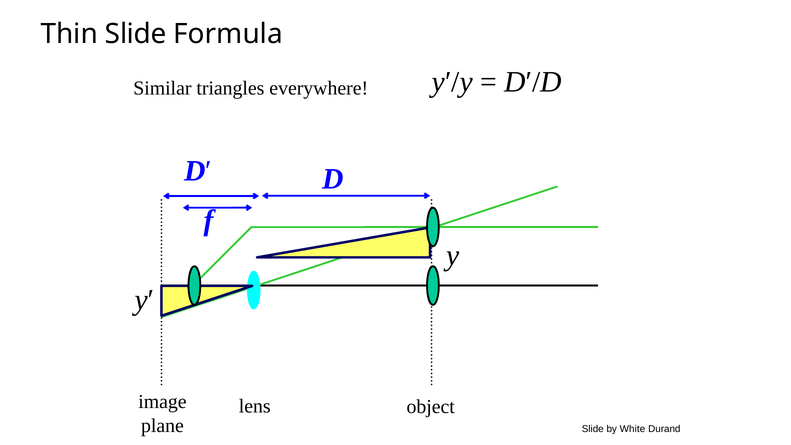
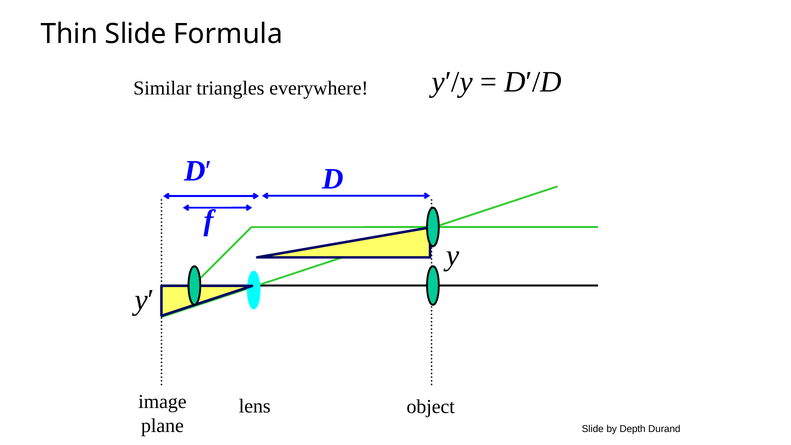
White: White -> Depth (633, 429)
